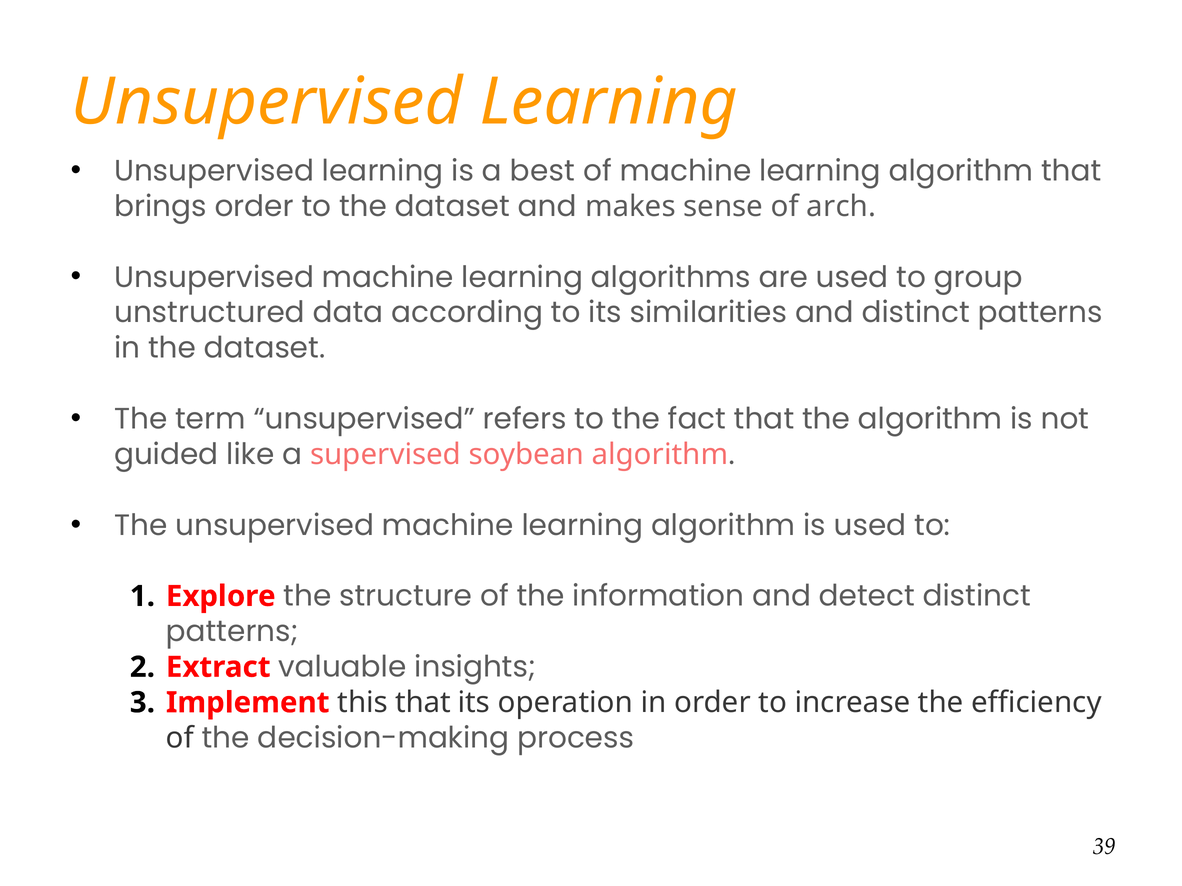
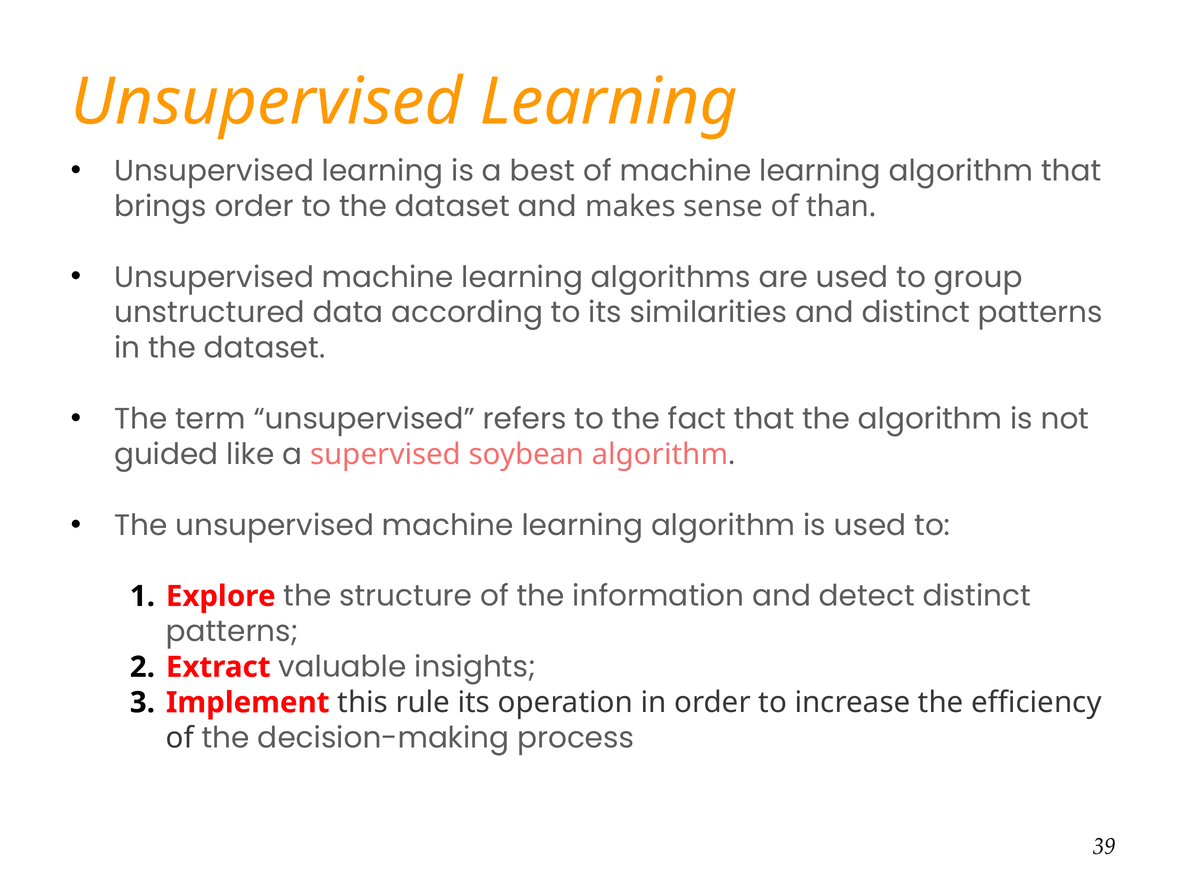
arch: arch -> than (842, 206)
this that: that -> rule (423, 703)
